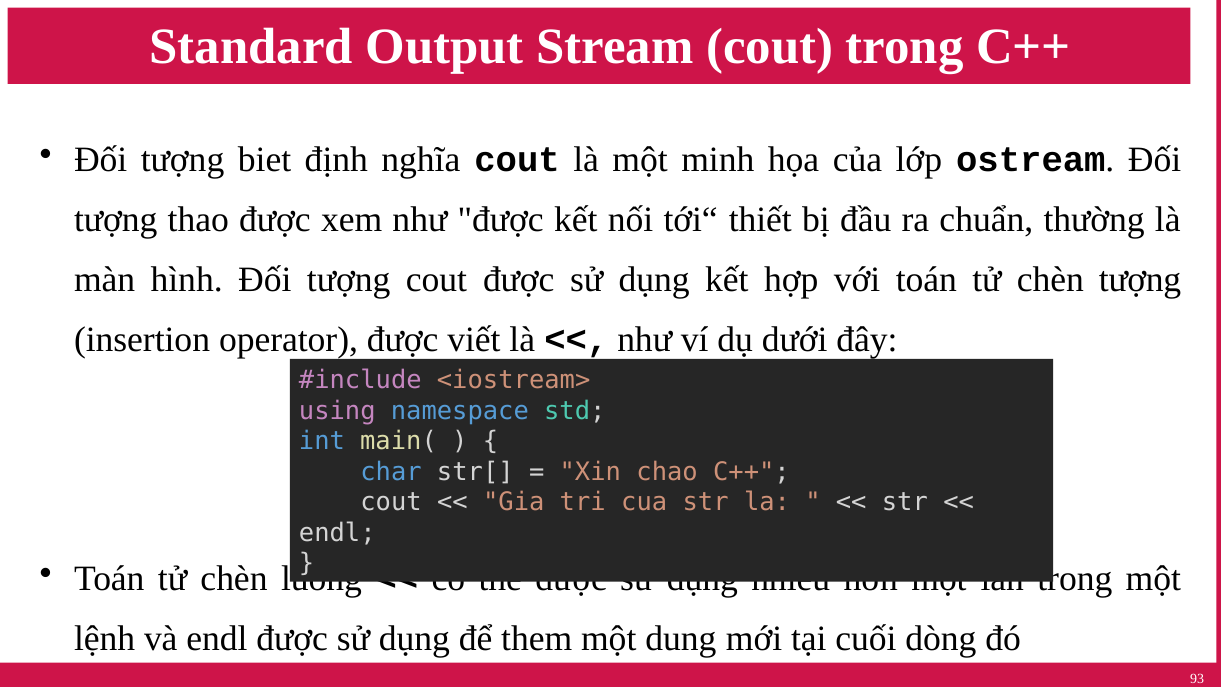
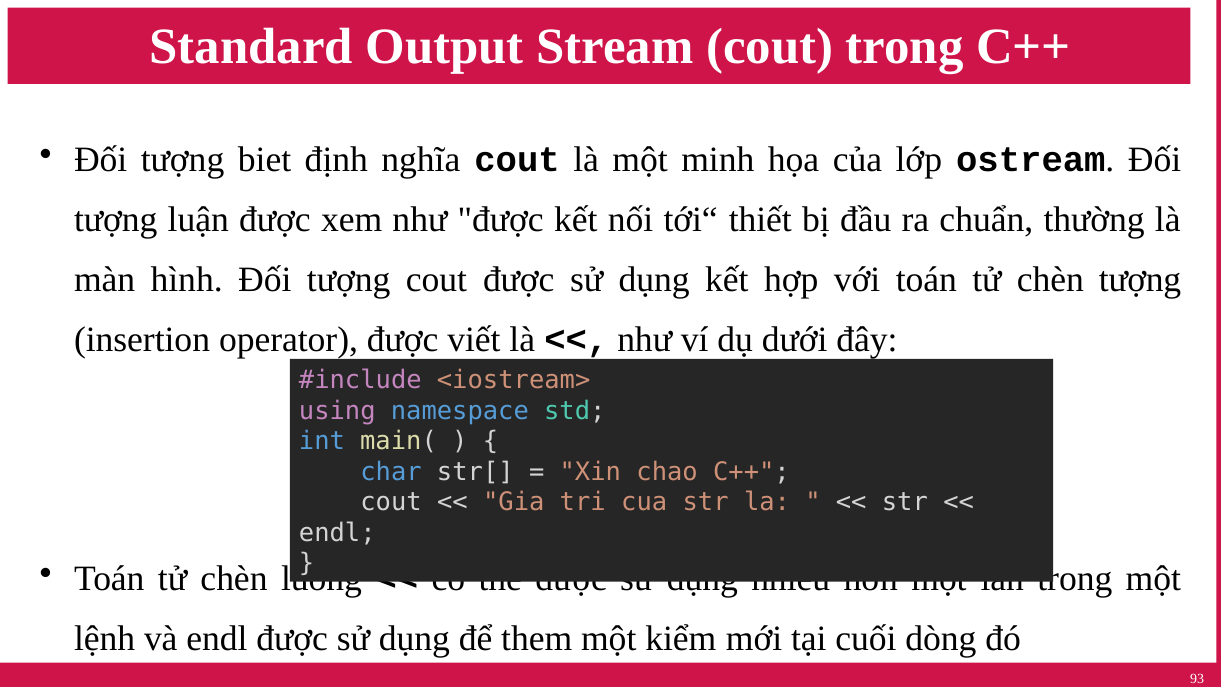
thao: thao -> luận (198, 220)
dung: dung -> kiểm (681, 639)
